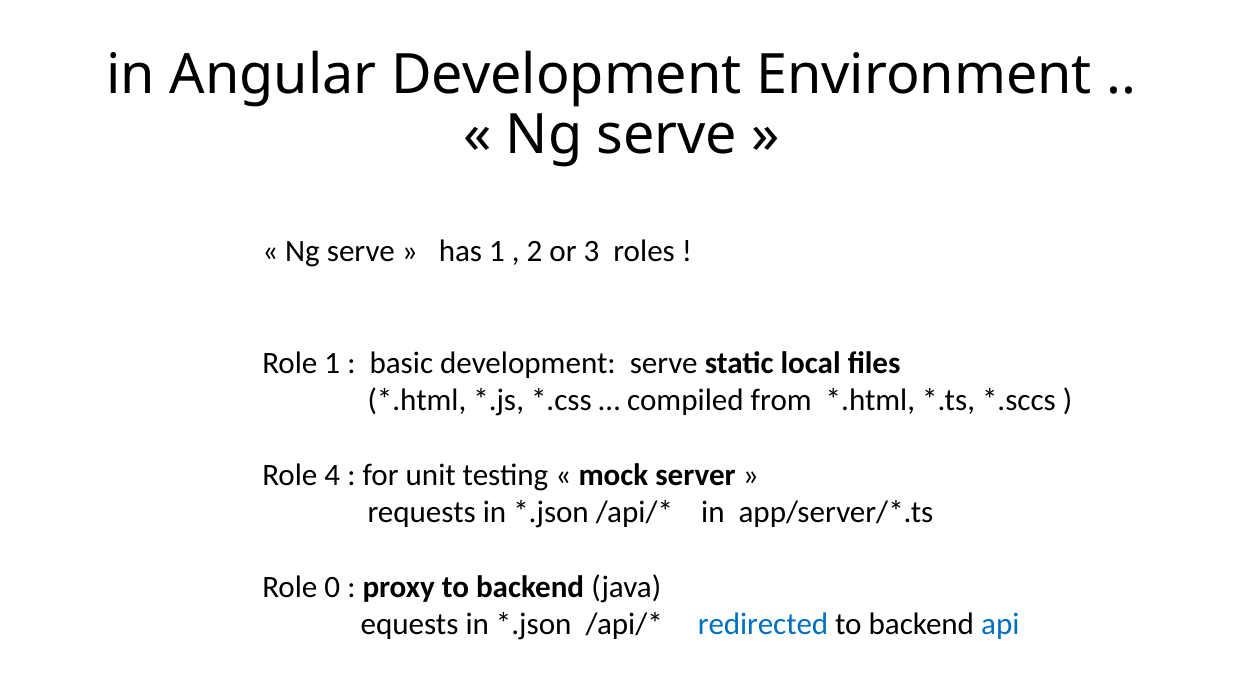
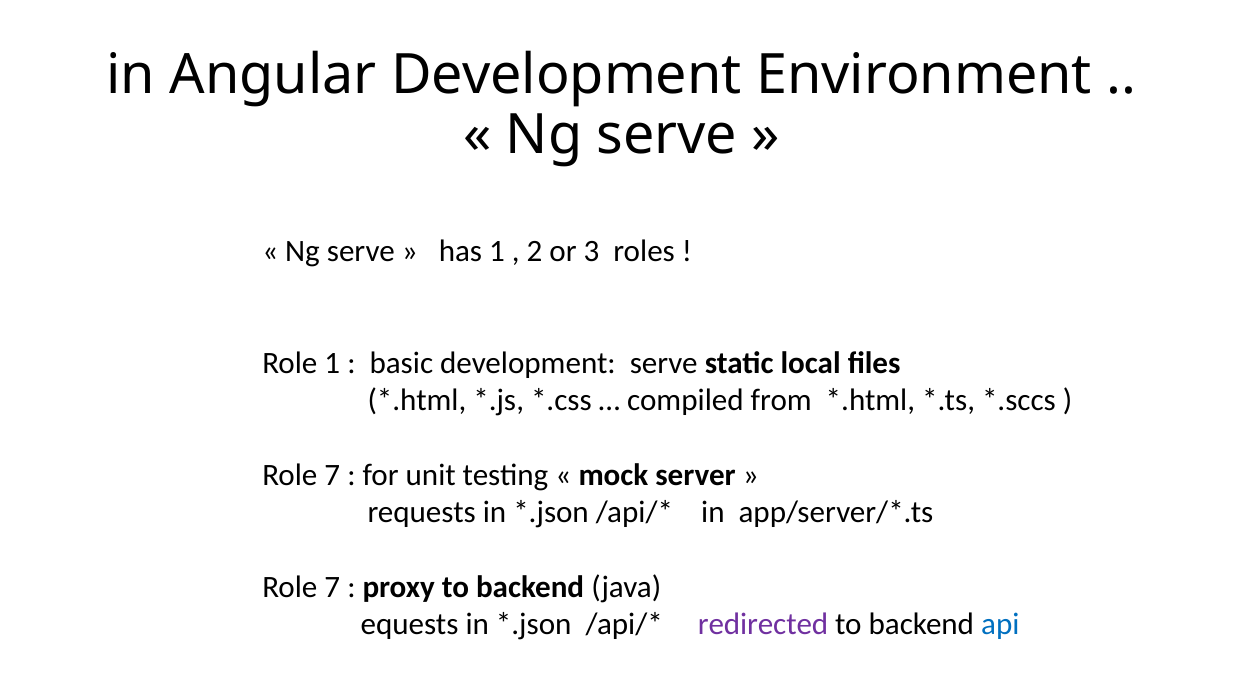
4: 4 -> 7 (332, 475)
0: 0 -> 7 (332, 587)
redirected colour: blue -> purple (763, 625)
